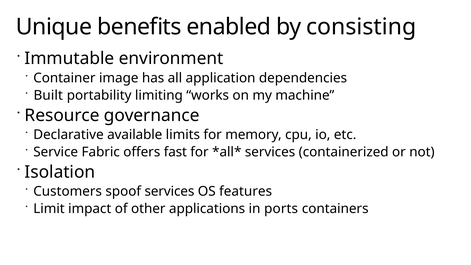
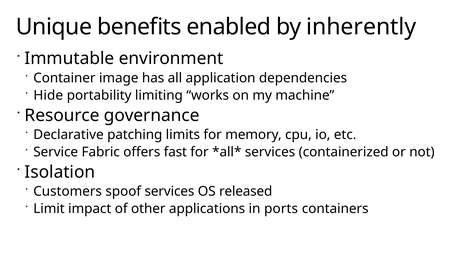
consisting: consisting -> inherently (361, 27)
Built: Built -> Hide (48, 95)
available: available -> patching (135, 135)
features: features -> released (246, 191)
